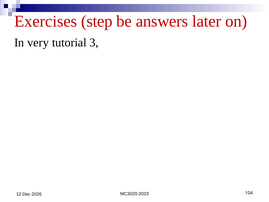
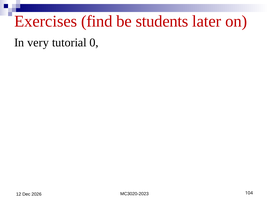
step: step -> find (97, 21)
answers: answers -> students (162, 21)
3: 3 -> 0 (94, 42)
